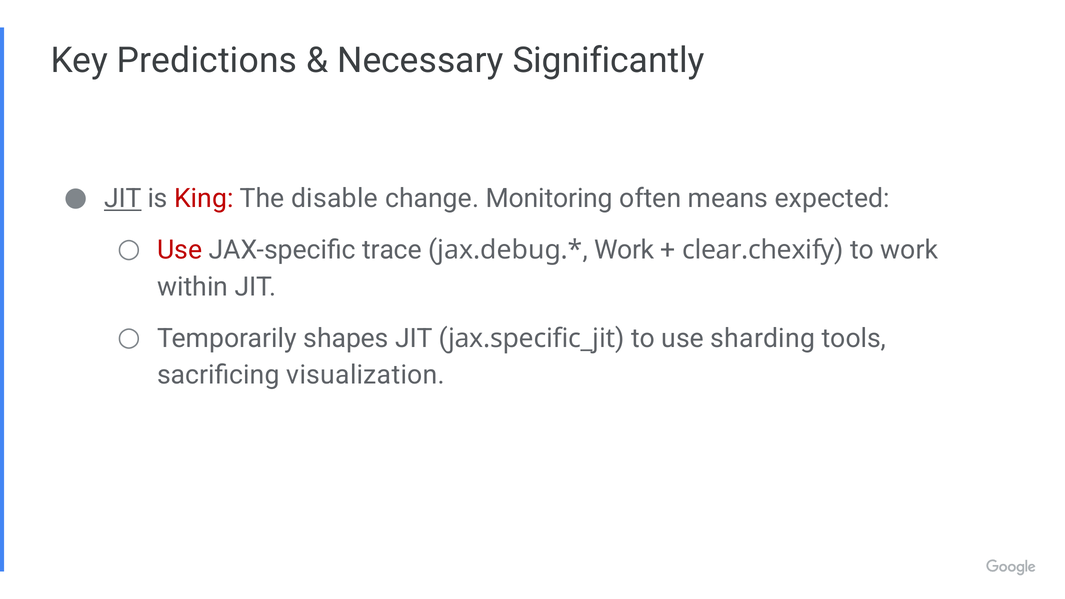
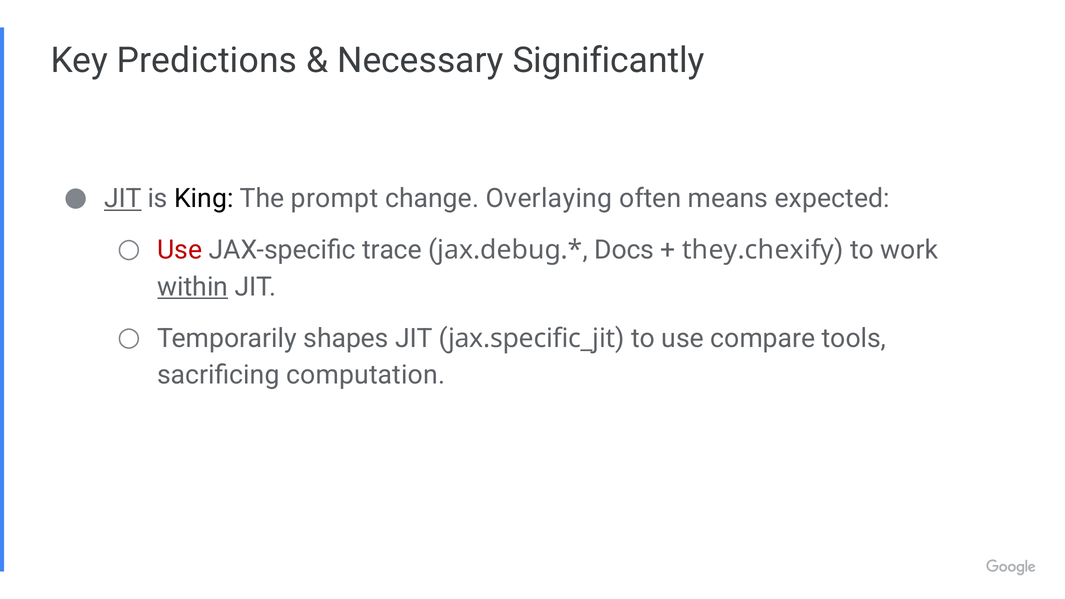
King colour: red -> black (204, 199)
disable: disable -> prompt (335, 199)
Monitoring: Monitoring -> Overlaying (549, 199)
Work: Work -> Docs (624, 250)
clear.chexify: clear.chexify -> they.chexify (758, 250)
within underline: none -> present (193, 287)
sharding: sharding -> compare (763, 338)
visualization: visualization -> computation (366, 375)
